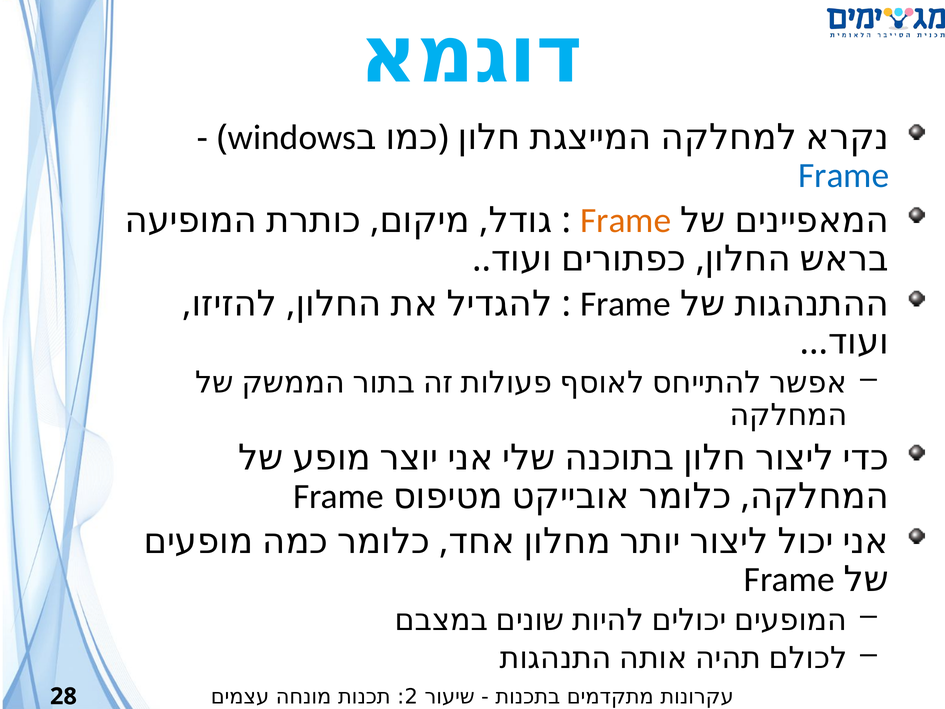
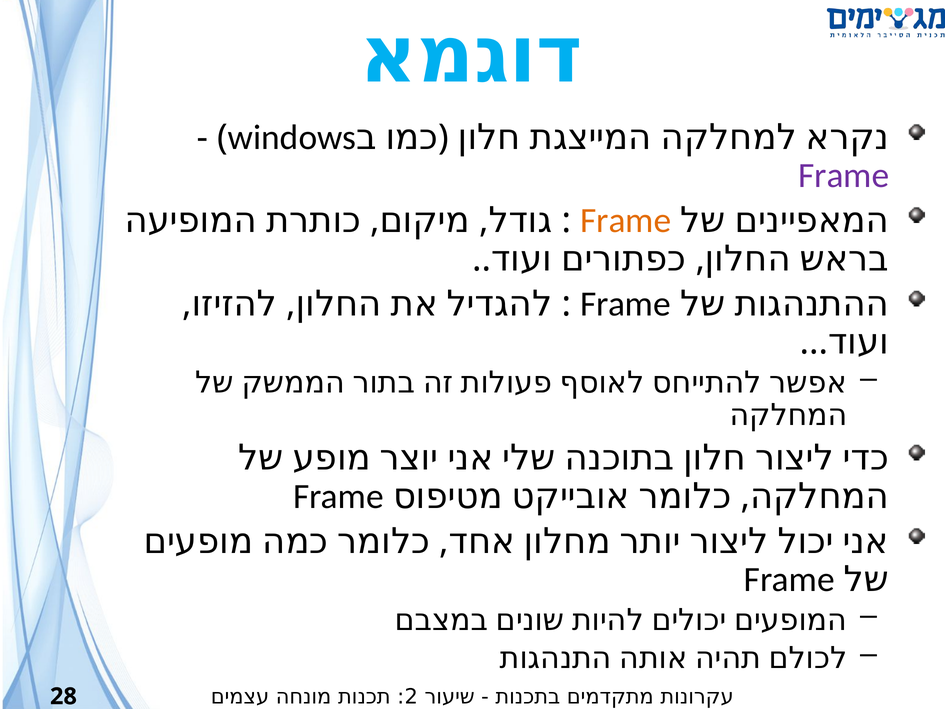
Frame colour: blue -> purple (844, 176)
